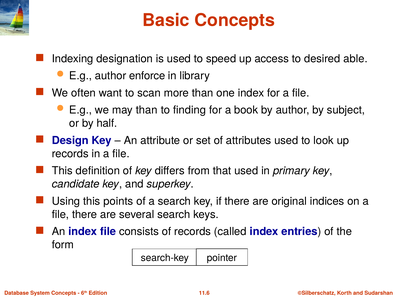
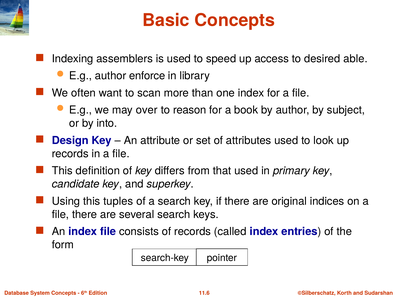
designation: designation -> assemblers (125, 59)
may than: than -> over (147, 110)
finding: finding -> reason (190, 110)
half: half -> into (107, 123)
points: points -> tuples (118, 201)
